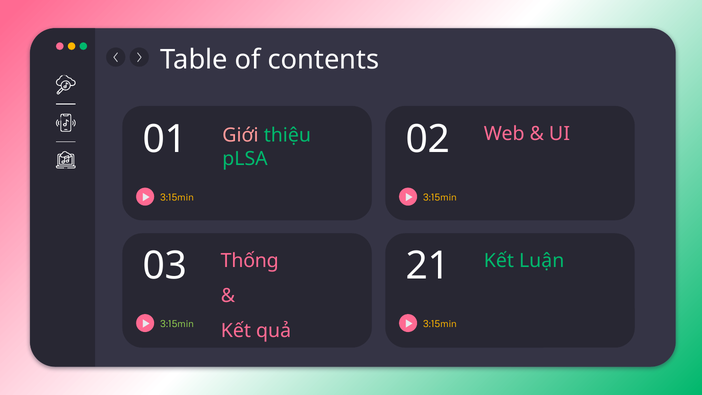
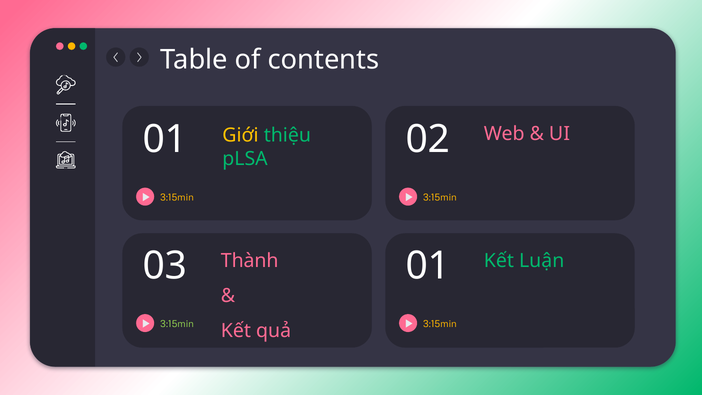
Giới colour: pink -> yellow (240, 135)
Thống: Thống -> Thành (250, 261)
03 21: 21 -> 01 (428, 266)
